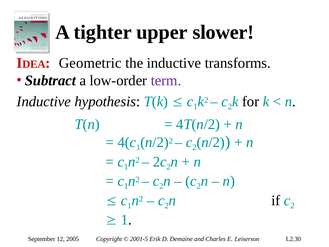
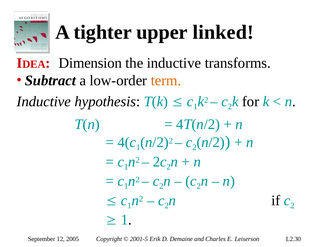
slower: slower -> linked (223, 32)
Geometric: Geometric -> Dimension (90, 63)
term colour: purple -> orange (166, 81)
